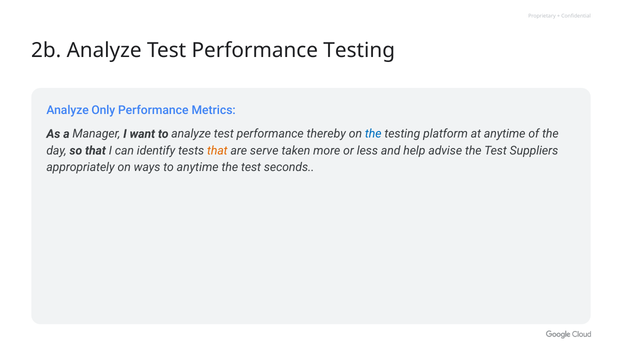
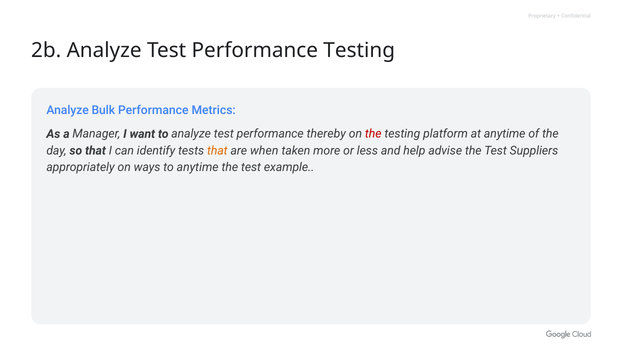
Only: Only -> Bulk (103, 110)
the colour: blue -> red (373, 134)
serve: serve -> when (264, 150)
seconds: seconds -> example (289, 167)
